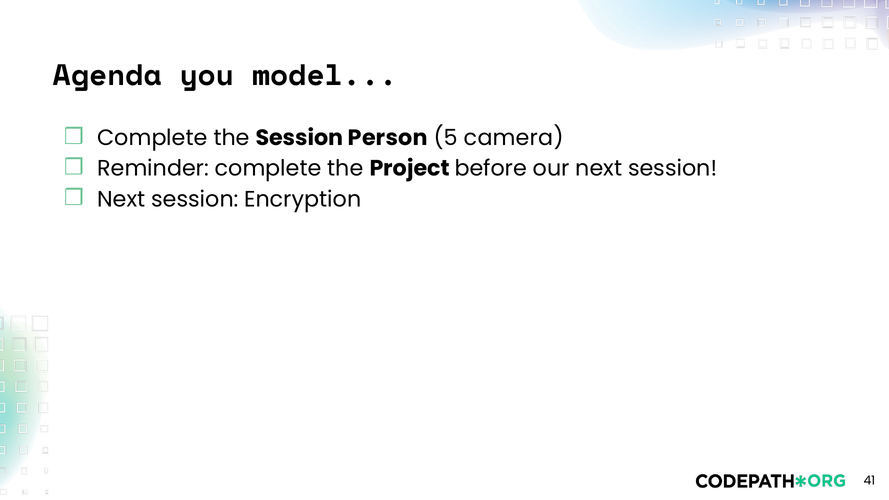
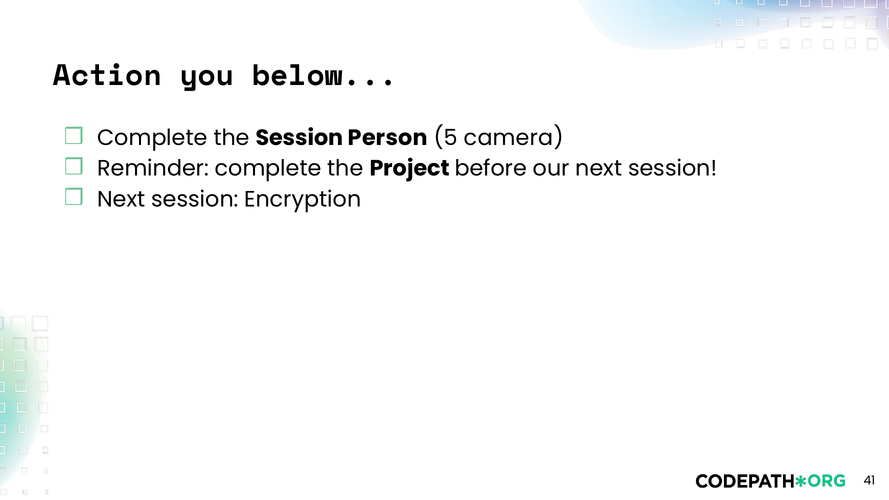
Agenda: Agenda -> Action (107, 76)
model: model -> below (325, 76)
